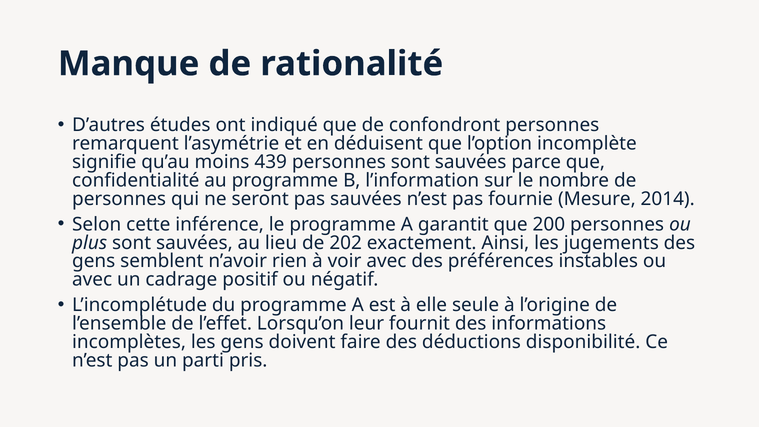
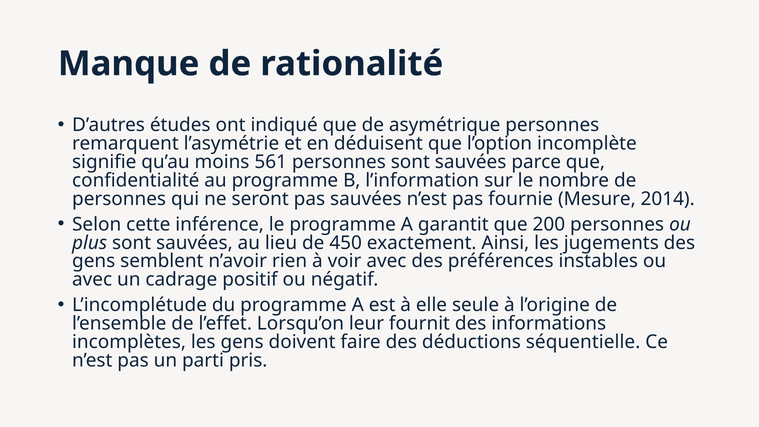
confondront: confondront -> asymétrique (445, 125)
439: 439 -> 561 (271, 162)
202: 202 -> 450 (346, 243)
disponibilité: disponibilité -> séquentielle (583, 342)
